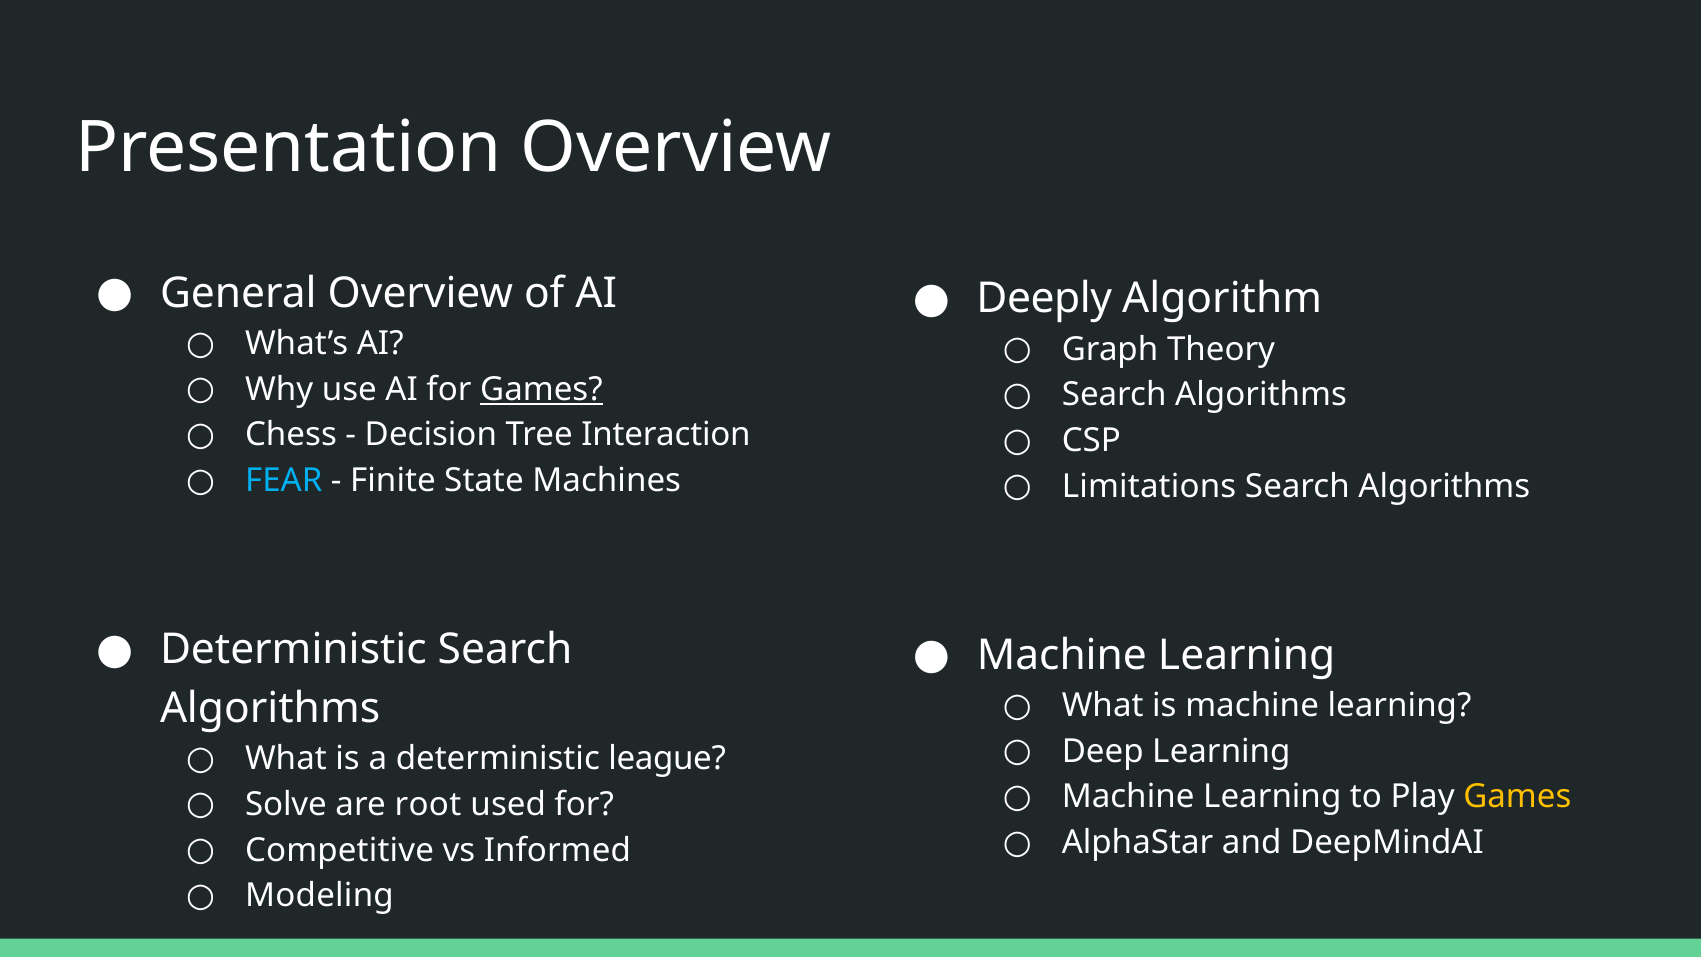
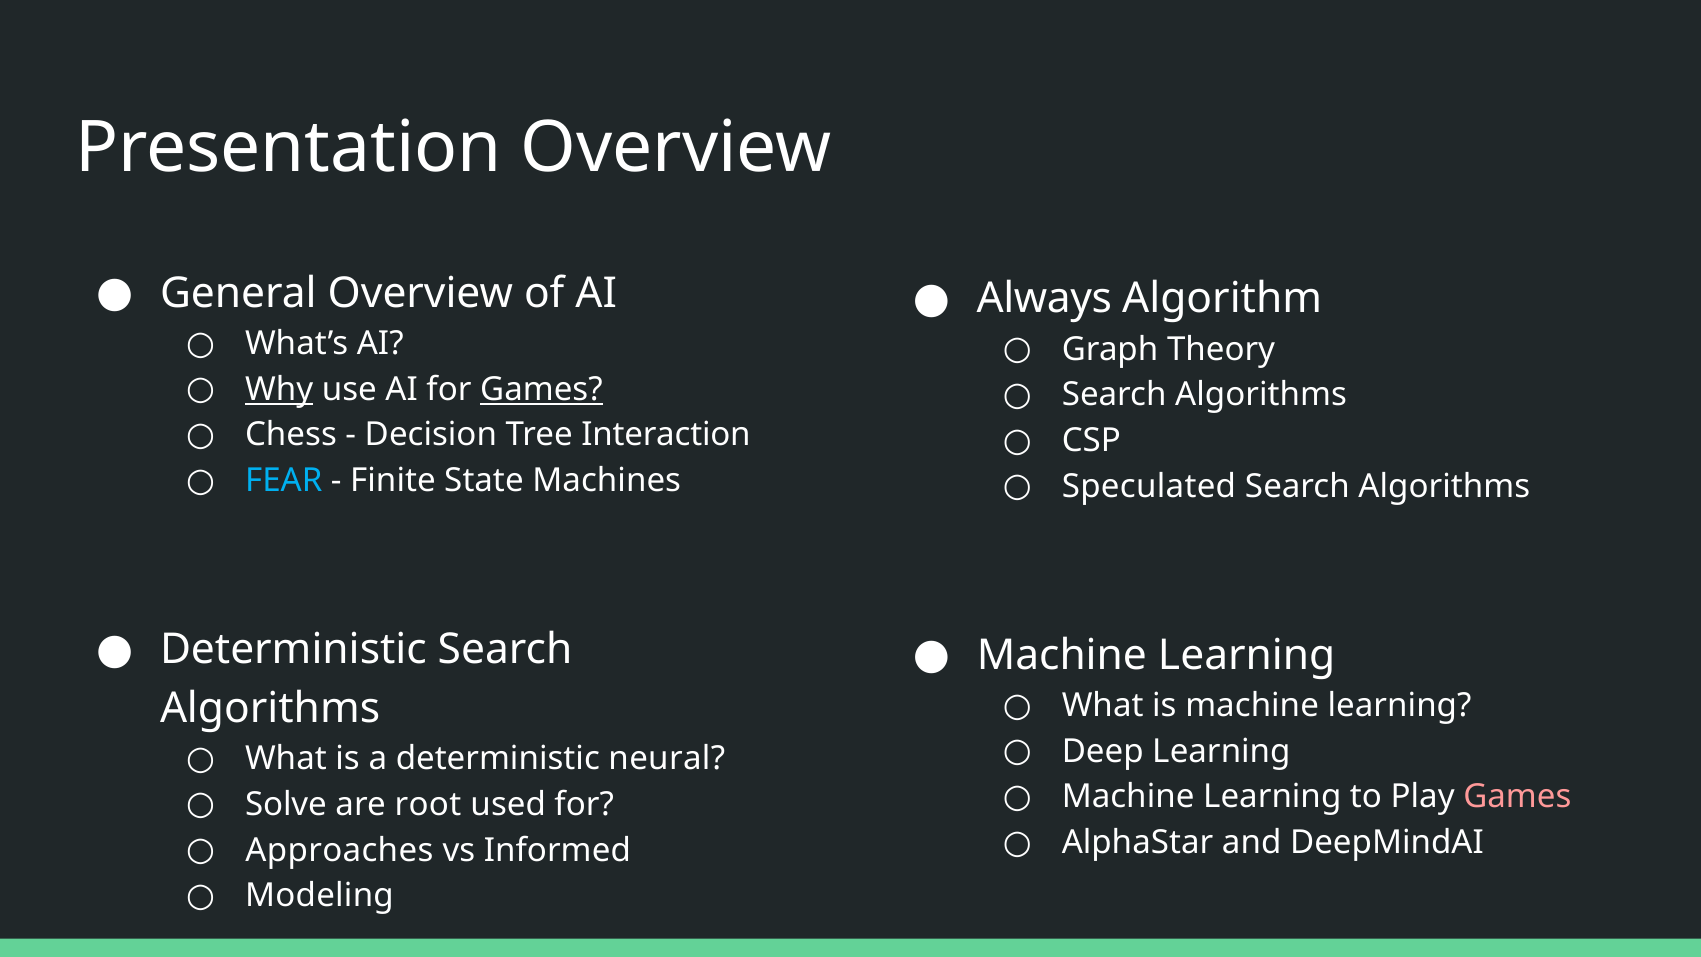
Deeply: Deeply -> Always (1044, 299)
Why underline: none -> present (279, 389)
Limitations: Limitations -> Speculated (1149, 486)
league: league -> neural (667, 759)
Games colour: yellow -> pink (1517, 797)
Competitive: Competitive -> Approaches (339, 850)
